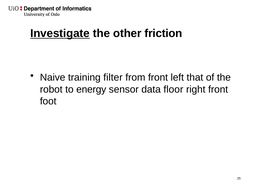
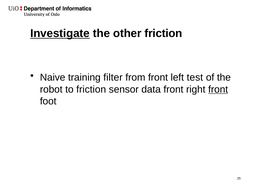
that: that -> test (195, 77)
to energy: energy -> friction (91, 89)
data floor: floor -> front (173, 89)
front underline: none -> present (218, 89)
